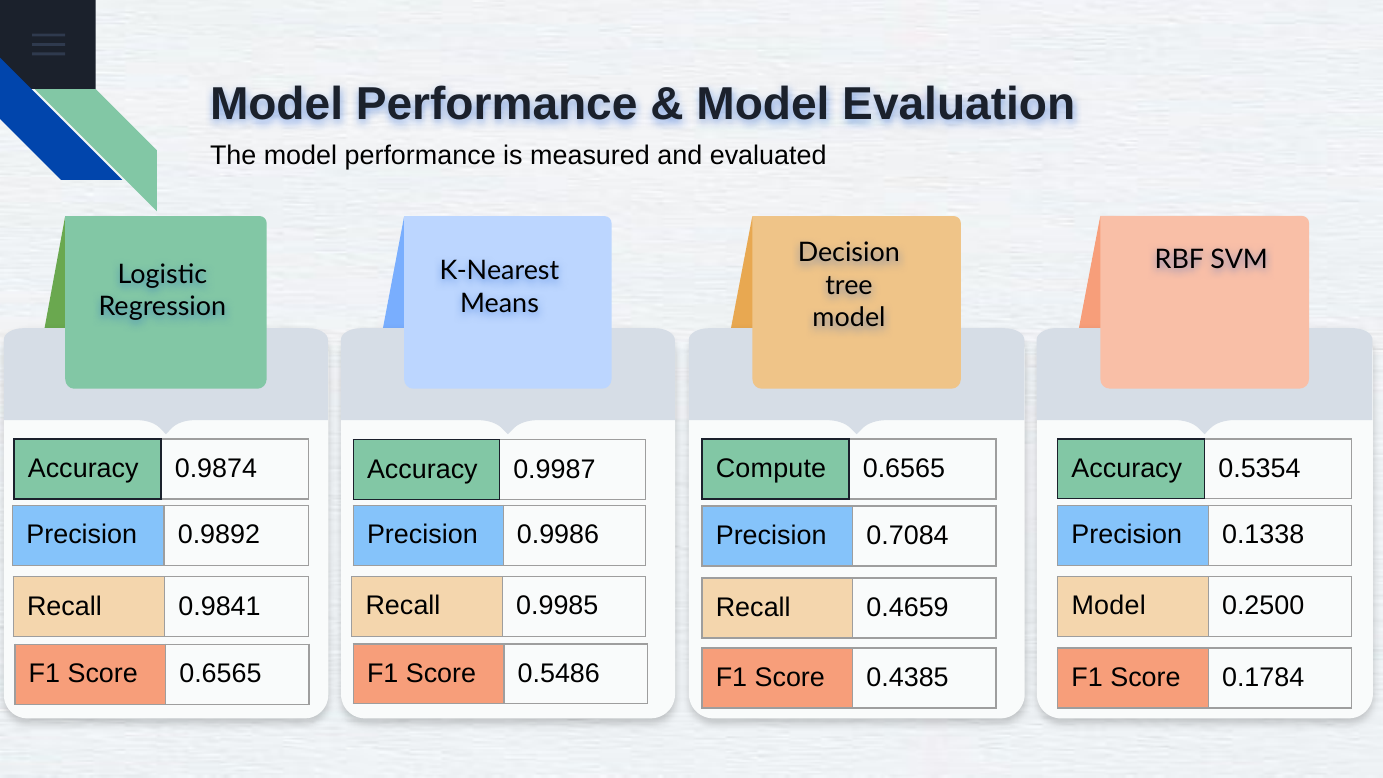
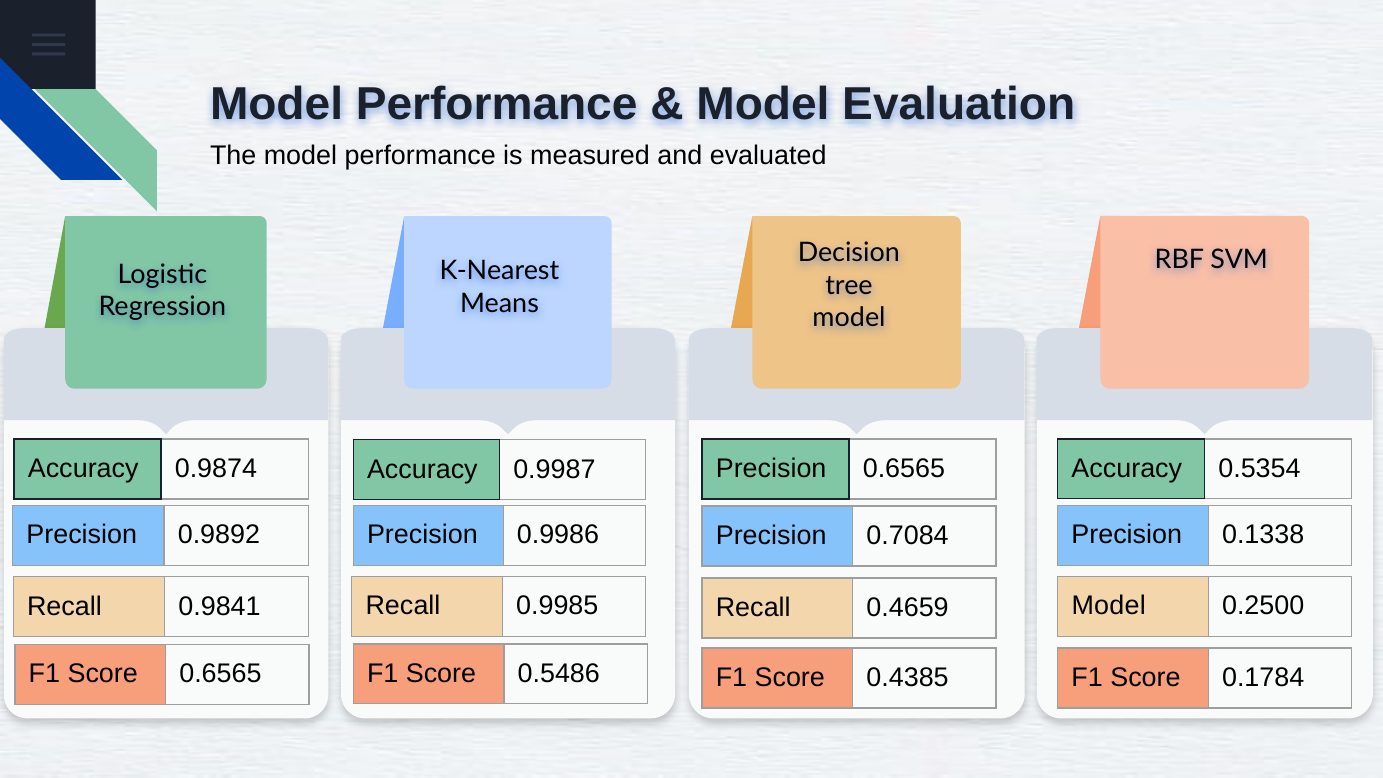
Compute: Compute -> Precision (771, 468)
